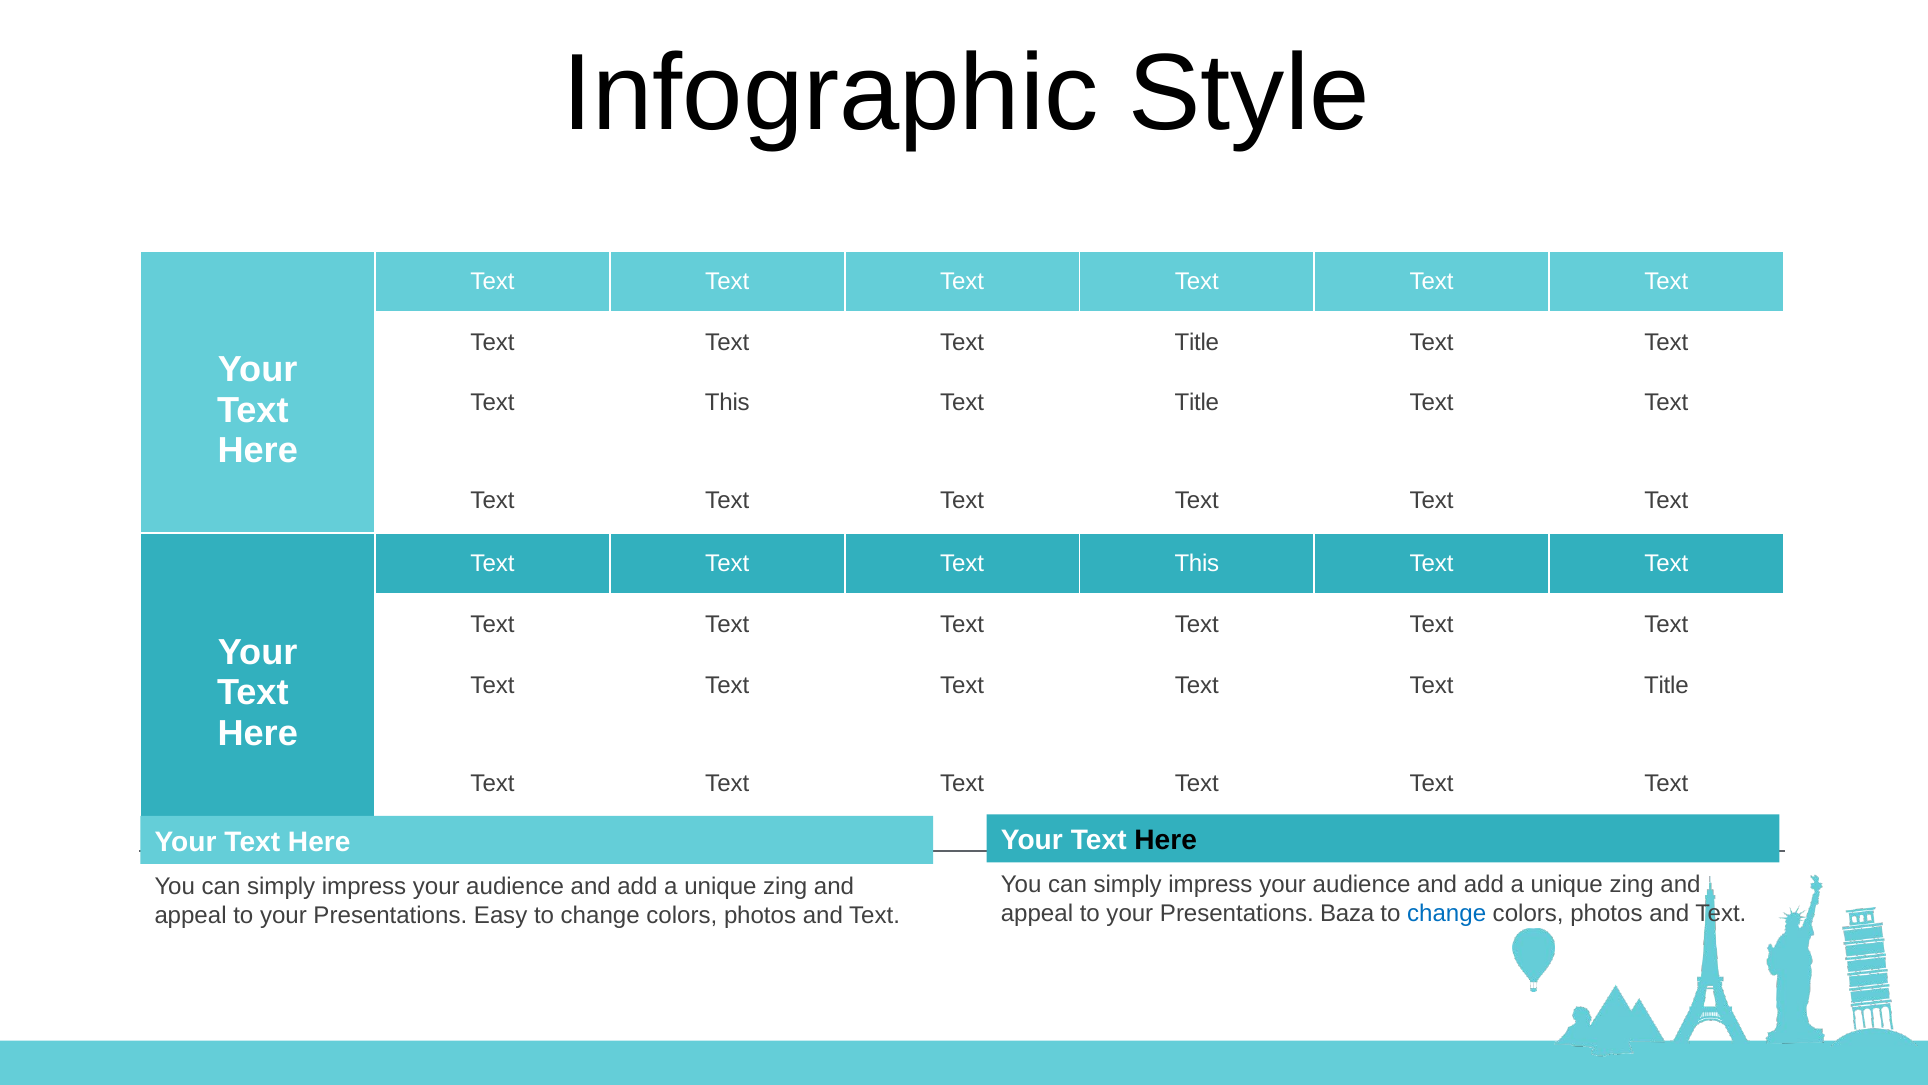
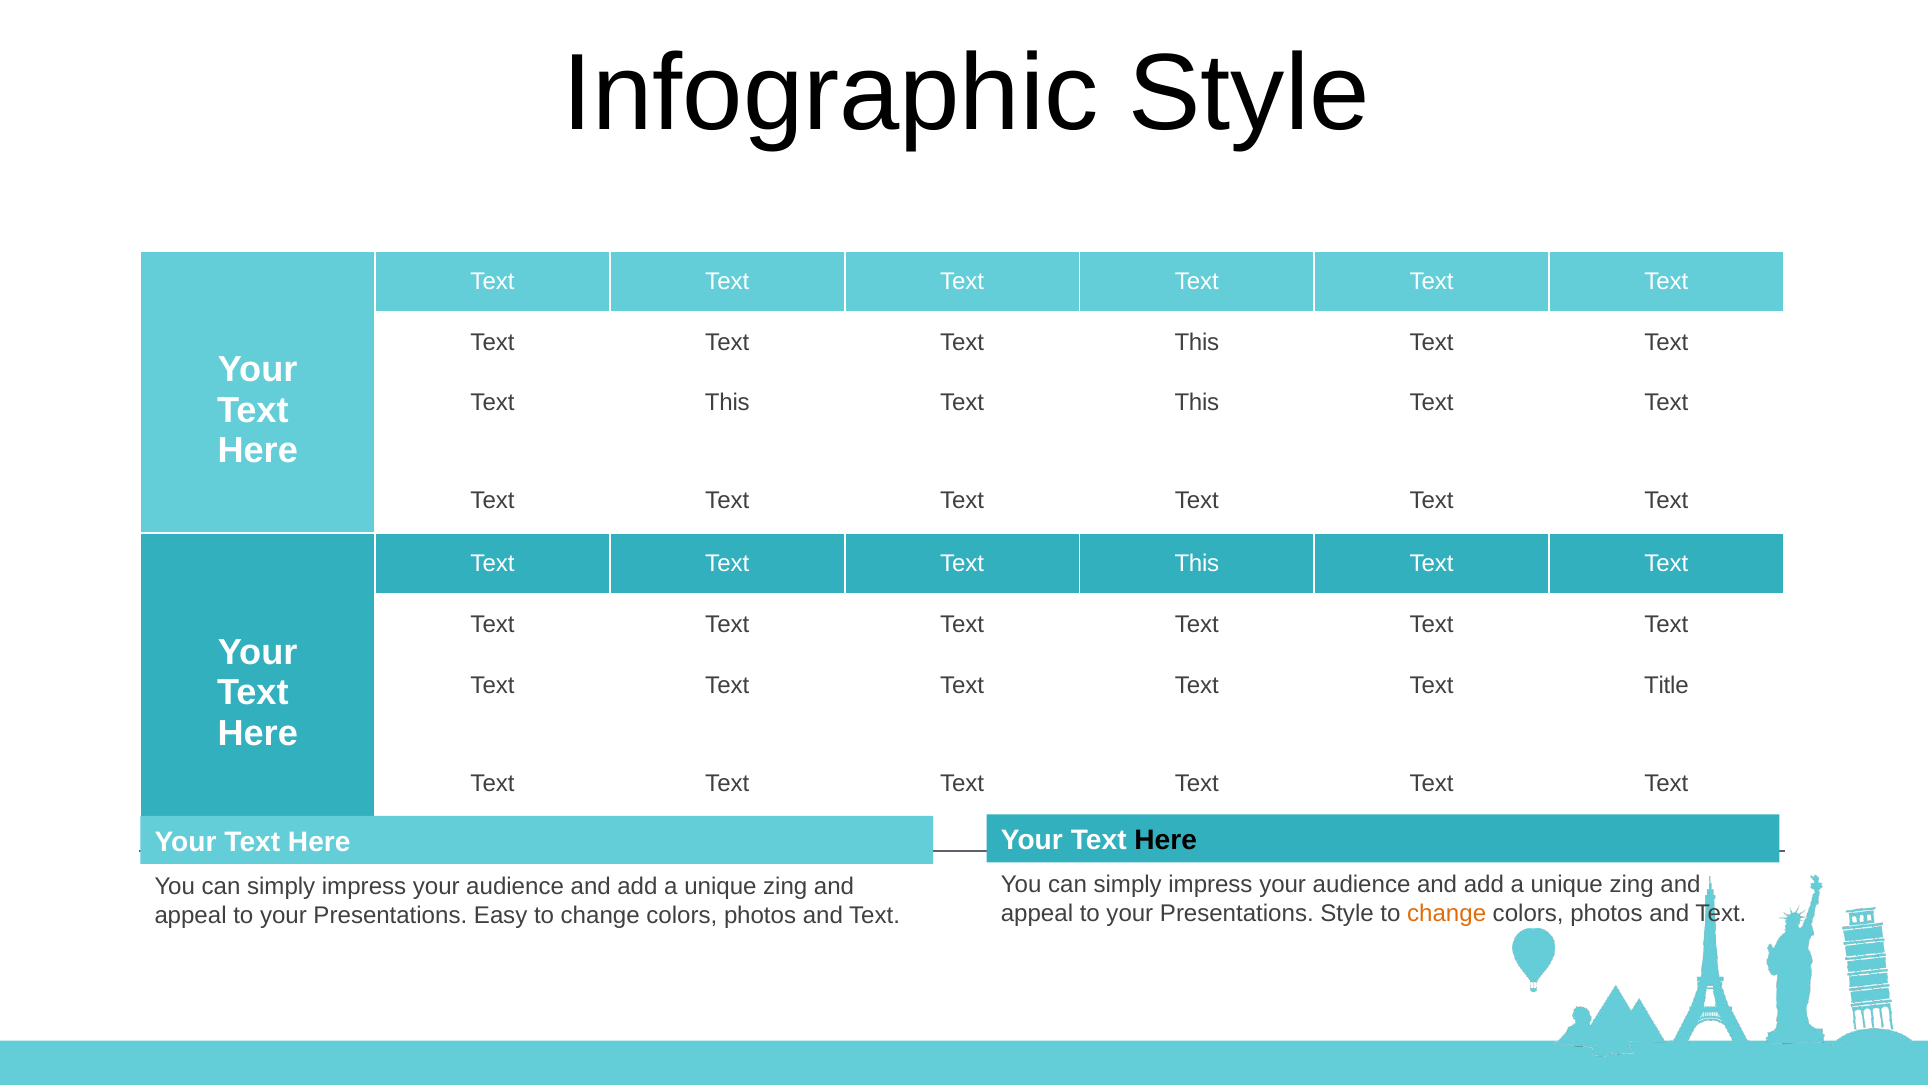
Title: Title -> This (1197, 342)
Title: Title -> This (1197, 402)
Presentations Baza: Baza -> Style (1347, 913)
change colour: blue -> orange (1447, 913)
